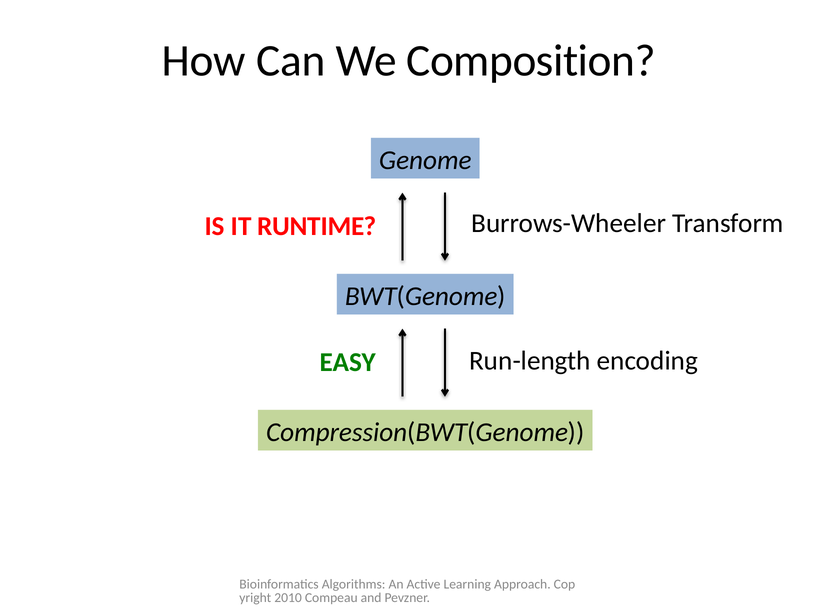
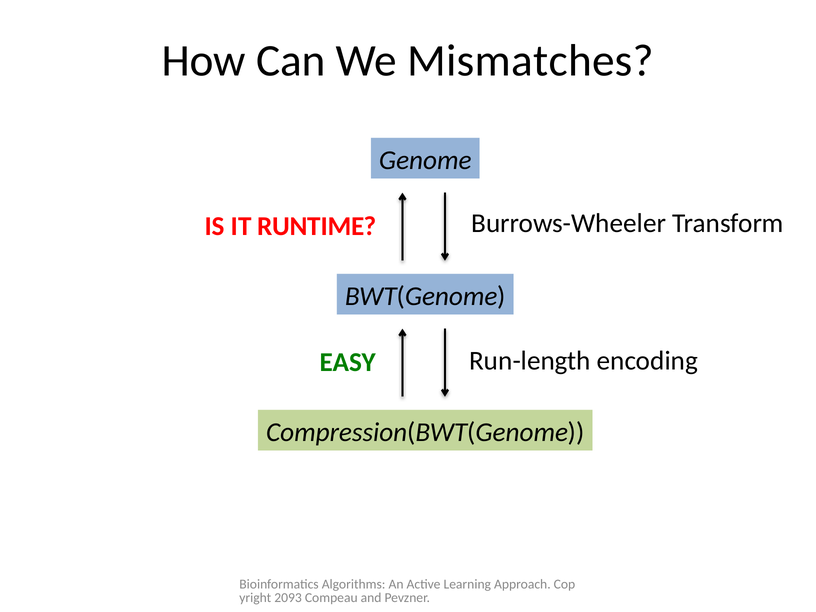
Composition: Composition -> Mismatches (531, 61)
2010: 2010 -> 2093 (288, 598)
